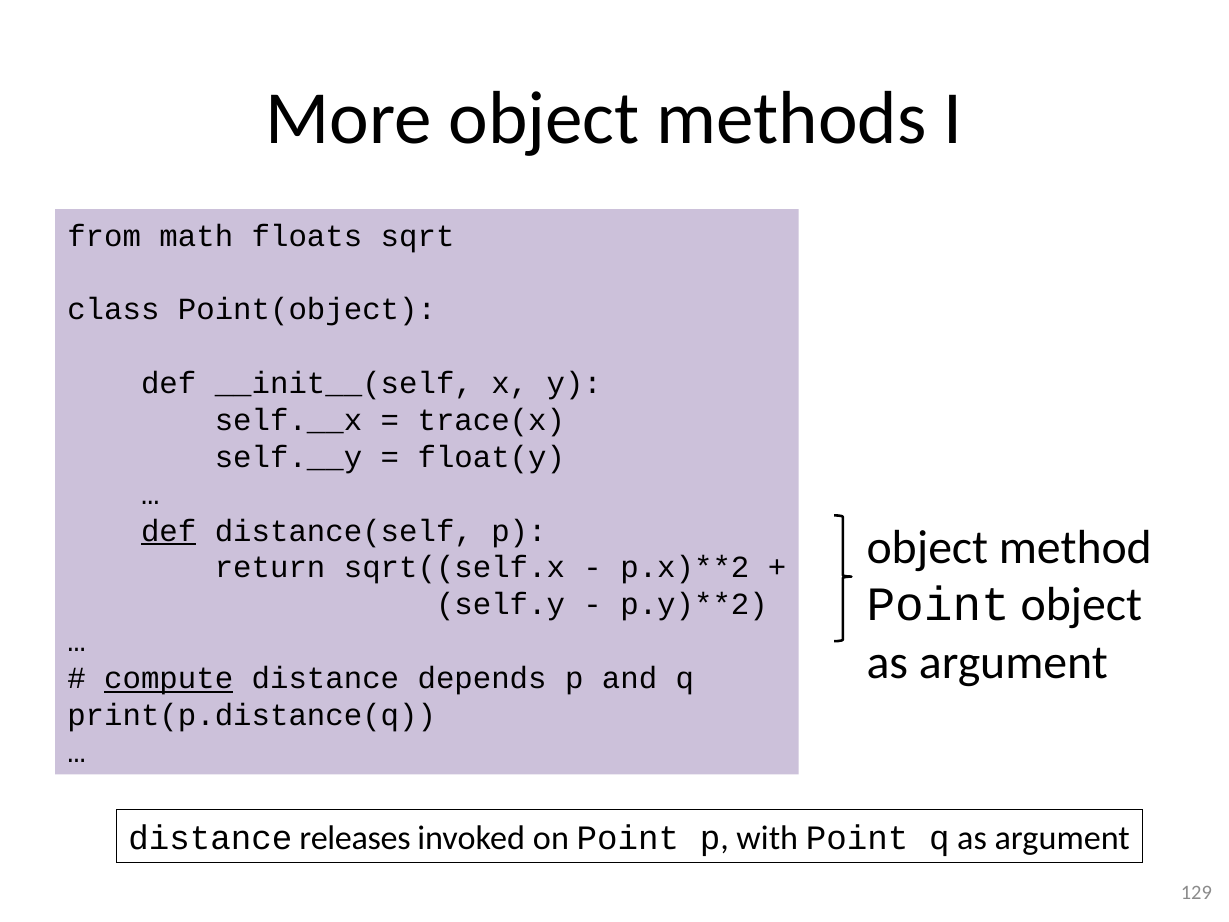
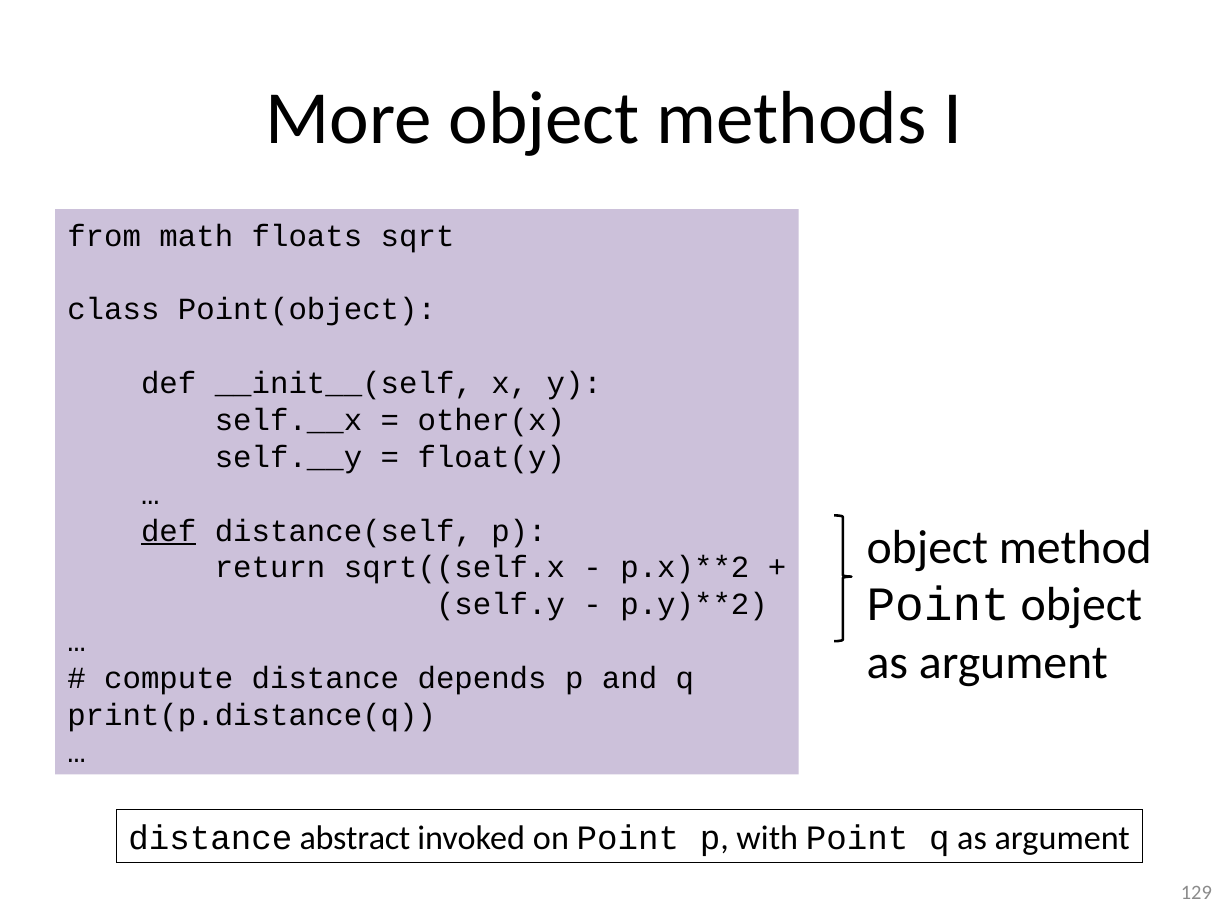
trace(x: trace(x -> other(x (491, 420)
compute underline: present -> none (169, 678)
releases: releases -> abstract (355, 838)
